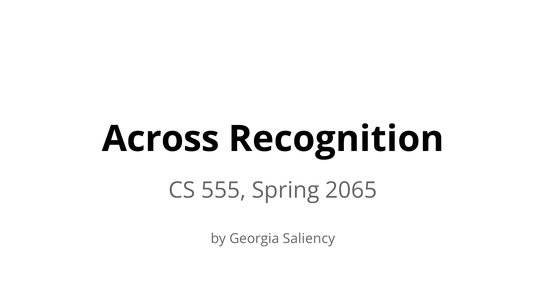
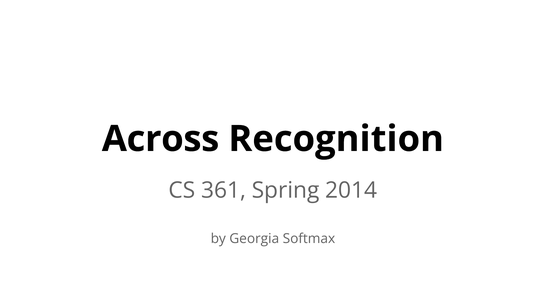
555: 555 -> 361 (223, 190)
2065: 2065 -> 2014 (351, 190)
Saliency: Saliency -> Softmax (309, 239)
